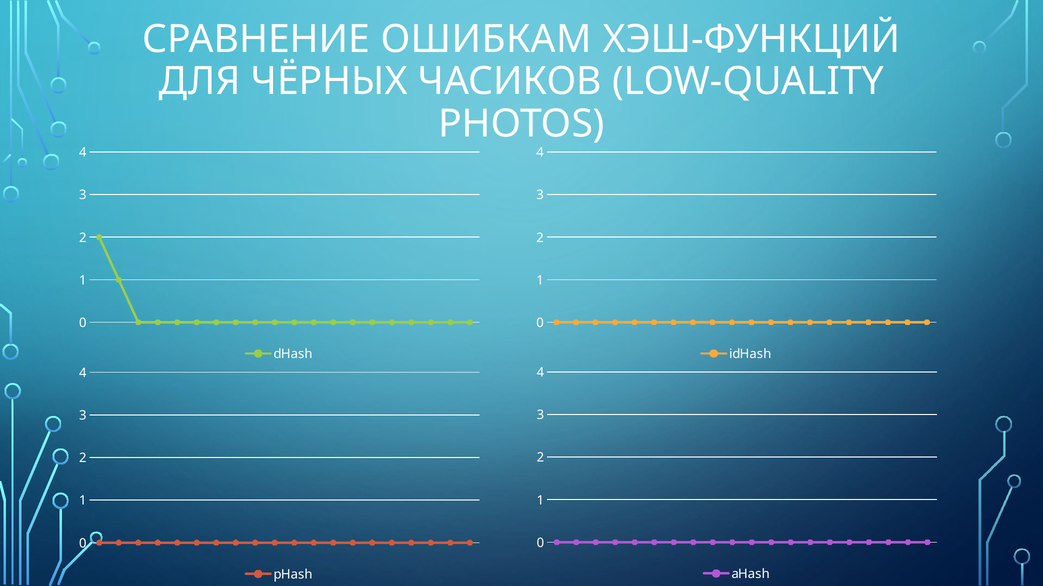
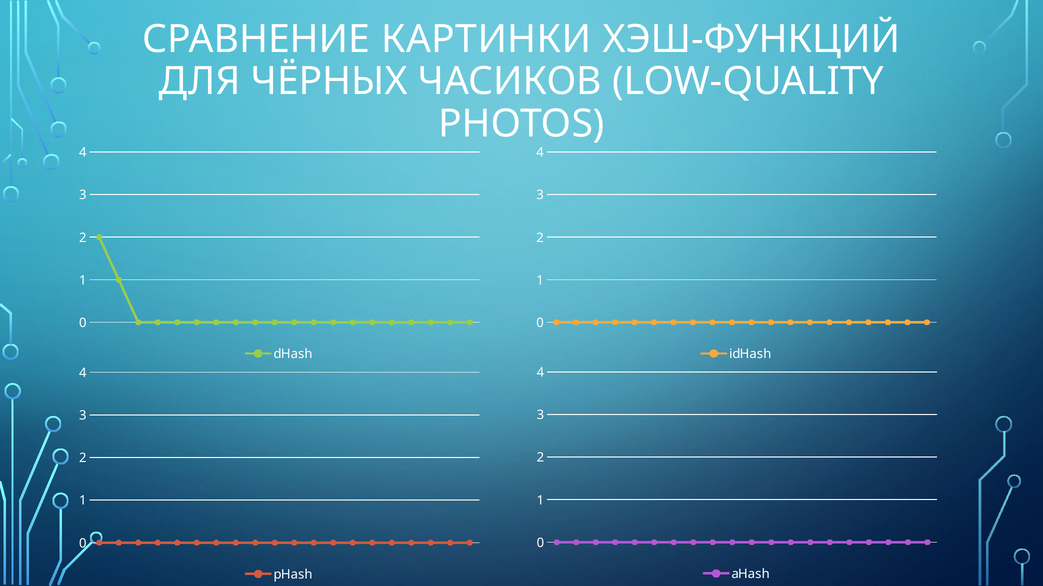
ОШИБКАМ: ОШИБКАМ -> КАРТИНКИ (486, 39)
